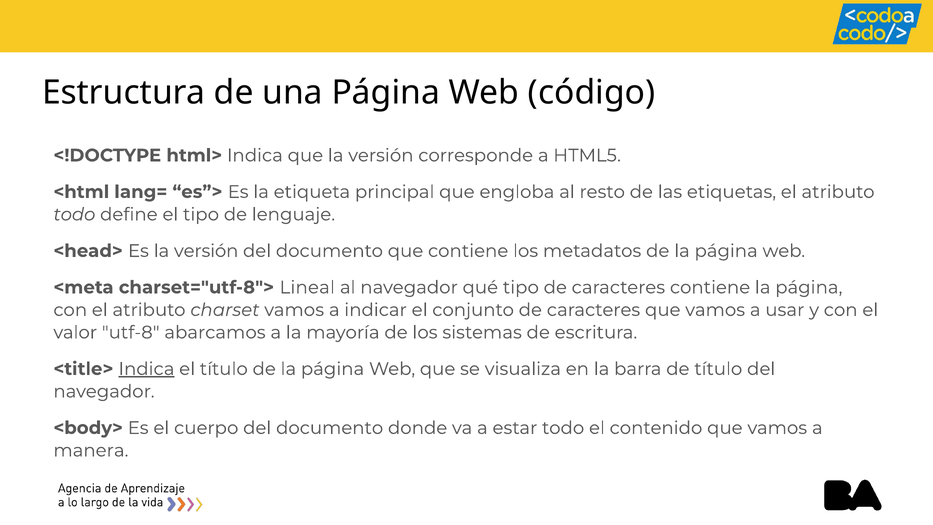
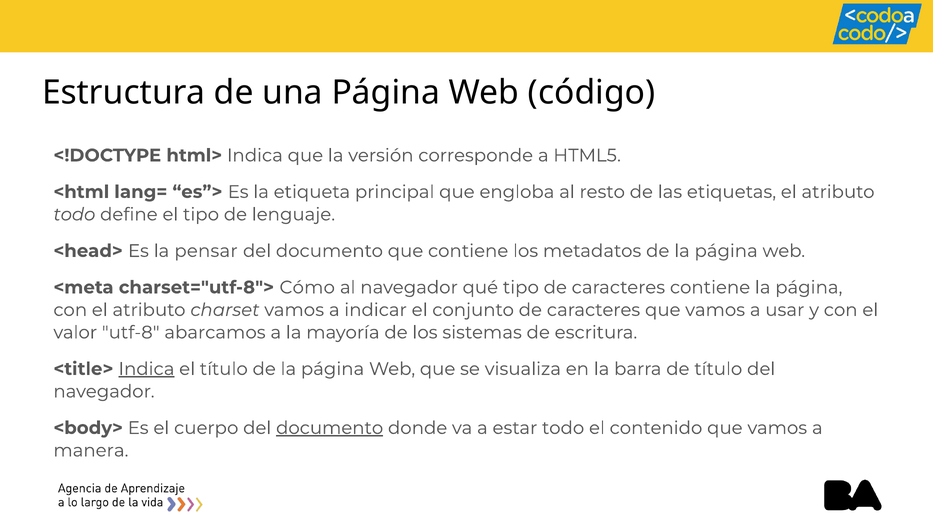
Es la versión: versión -> pensar (206, 251)
Lineal: Lineal -> Cómo (307, 287)
documento underline: none -> present (330, 428)
